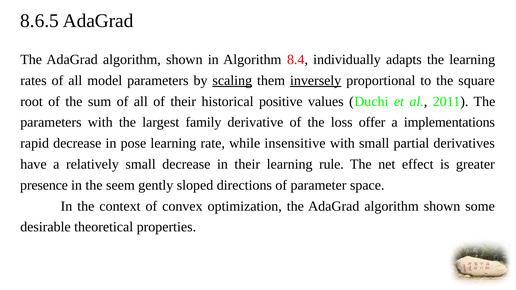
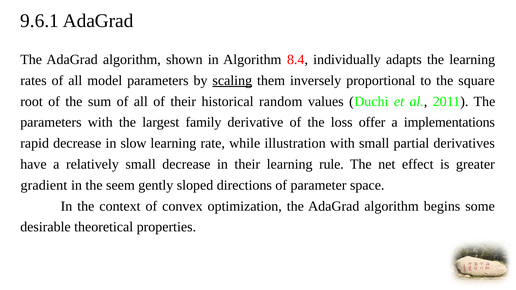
8.6.5: 8.6.5 -> 9.6.1 (40, 21)
inversely underline: present -> none (316, 81)
positive: positive -> random (281, 102)
pose: pose -> slow (134, 143)
insensitive: insensitive -> illustration (295, 143)
presence: presence -> gradient (44, 185)
shown: shown -> begins (442, 206)
